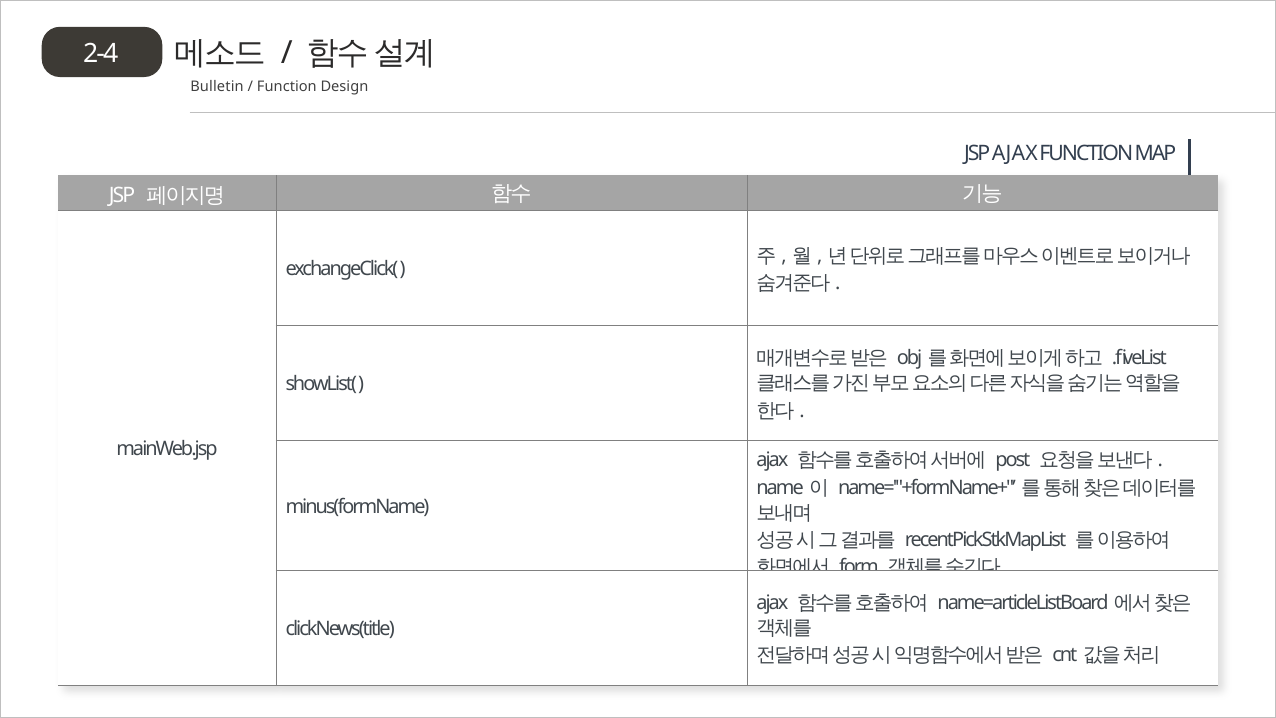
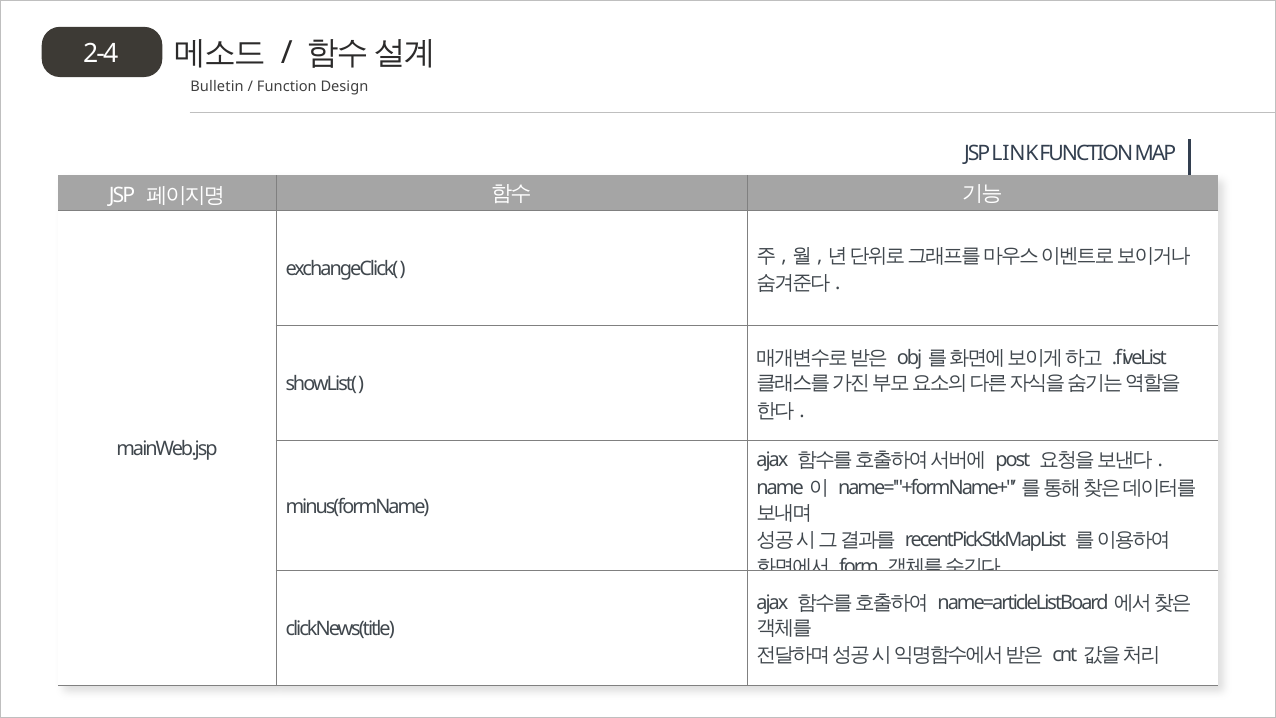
JSP AJAX: AJAX -> LINK (1015, 154)
